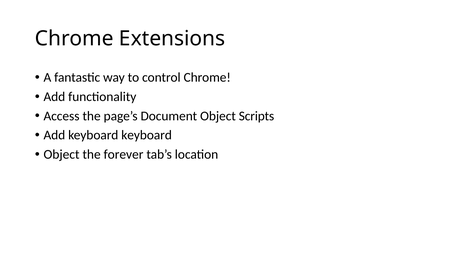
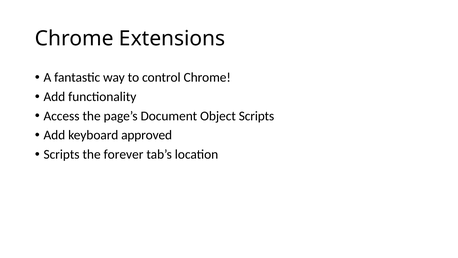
keyboard keyboard: keyboard -> approved (147, 135)
Object: Object -> Scripts (62, 154)
